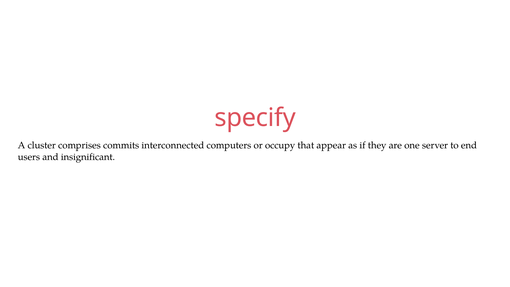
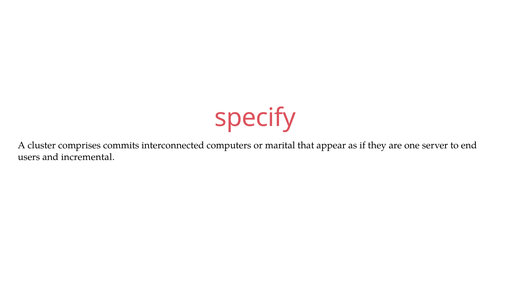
occupy: occupy -> marital (280, 145)
insignificant: insignificant -> incremental (88, 157)
